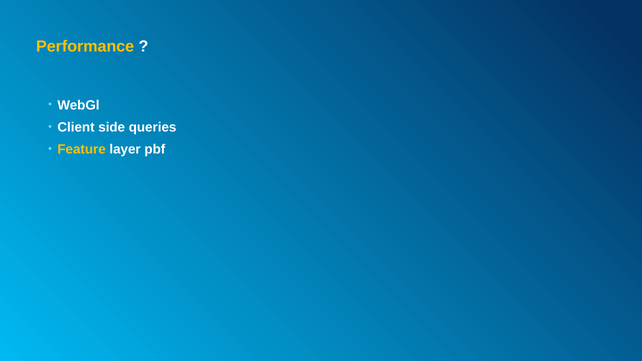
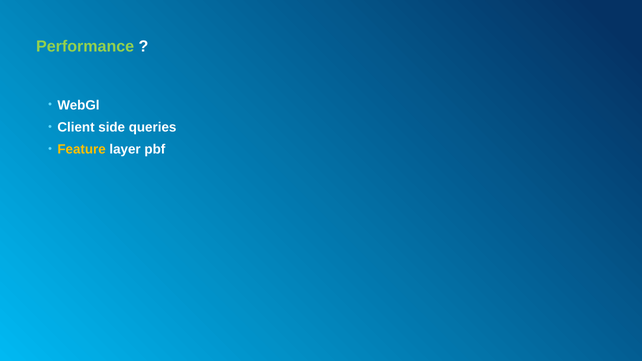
Performance colour: yellow -> light green (85, 47)
